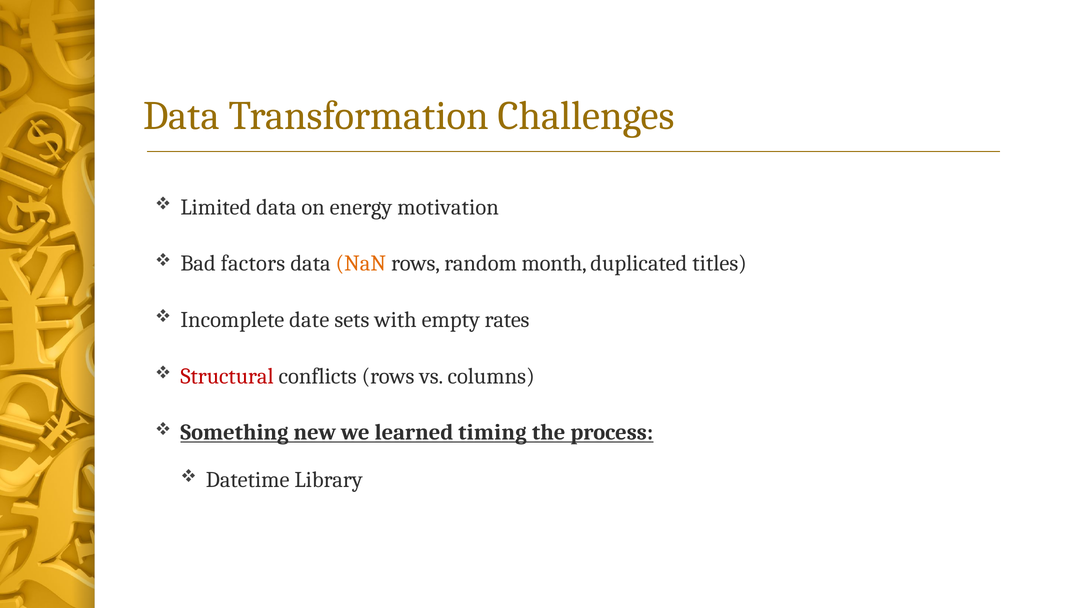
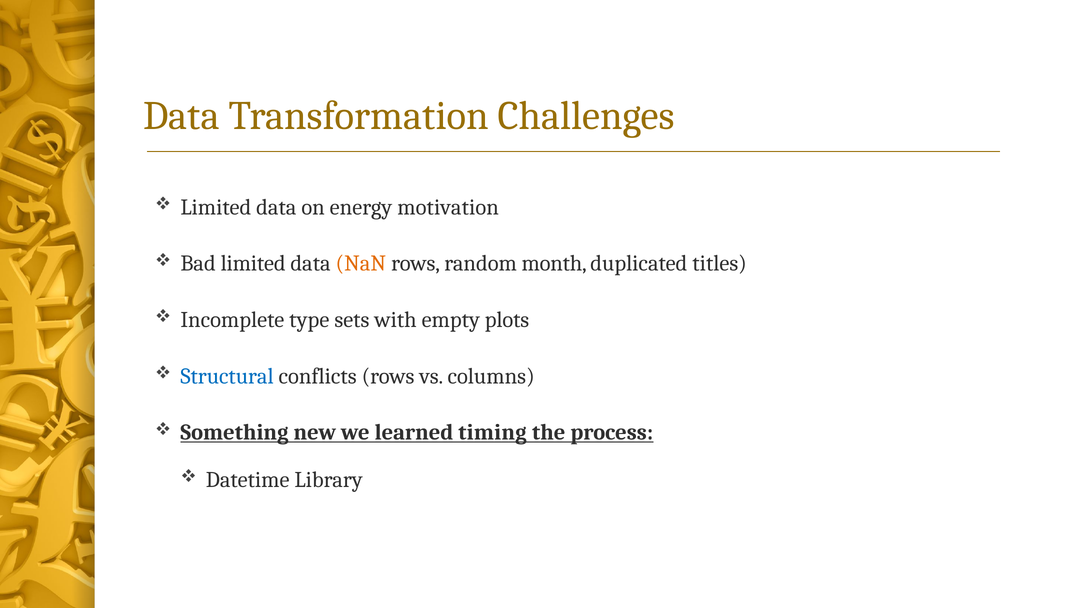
Bad factors: factors -> limited (253, 264)
date: date -> type (309, 320)
rates: rates -> plots (507, 320)
Structural colour: red -> blue (227, 376)
